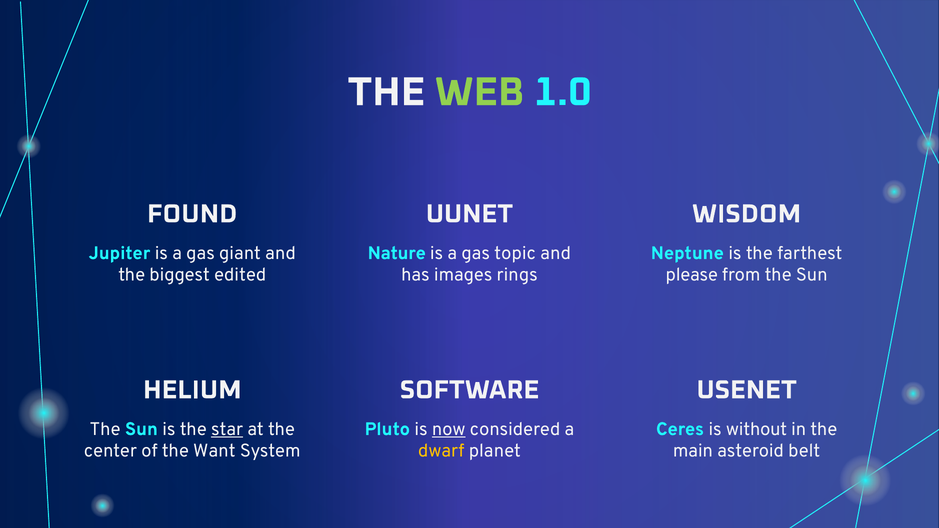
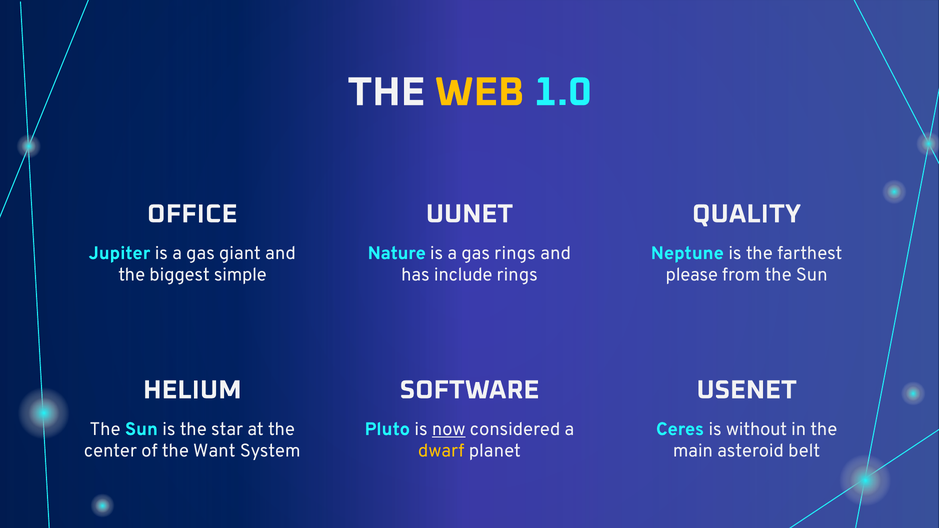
WEB colour: light green -> yellow (480, 92)
FOUND: FOUND -> OFFICE (192, 214)
WISDOM: WISDOM -> QUALITY (747, 214)
gas topic: topic -> rings (515, 253)
edited: edited -> simple (240, 275)
images: images -> include (463, 275)
star underline: present -> none (227, 429)
